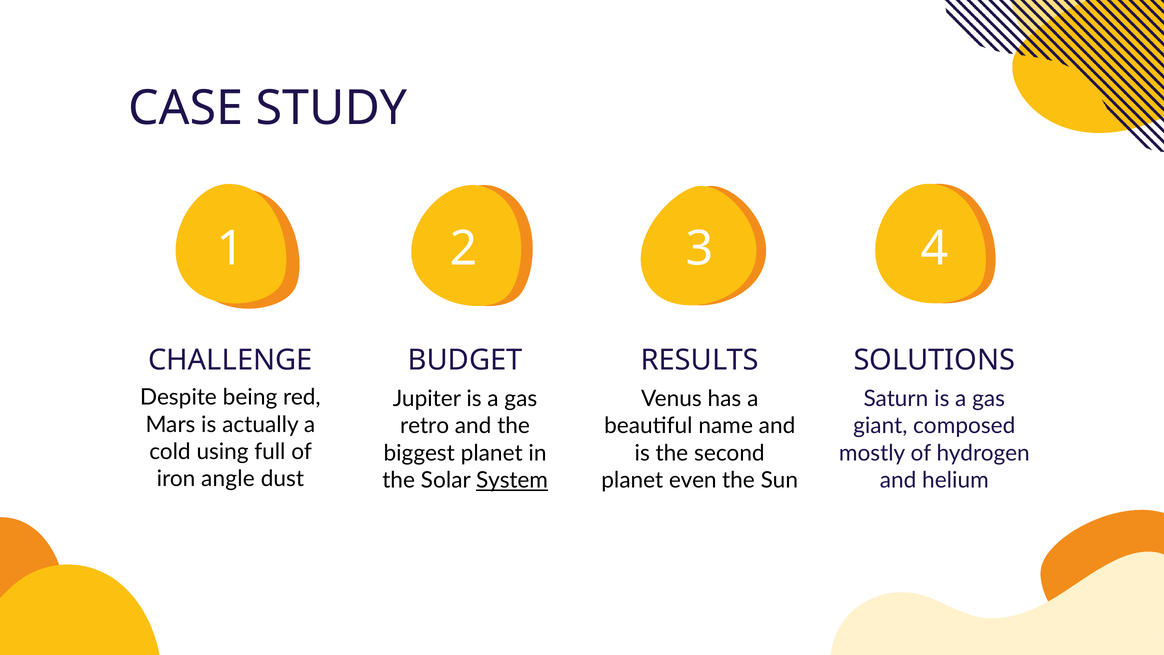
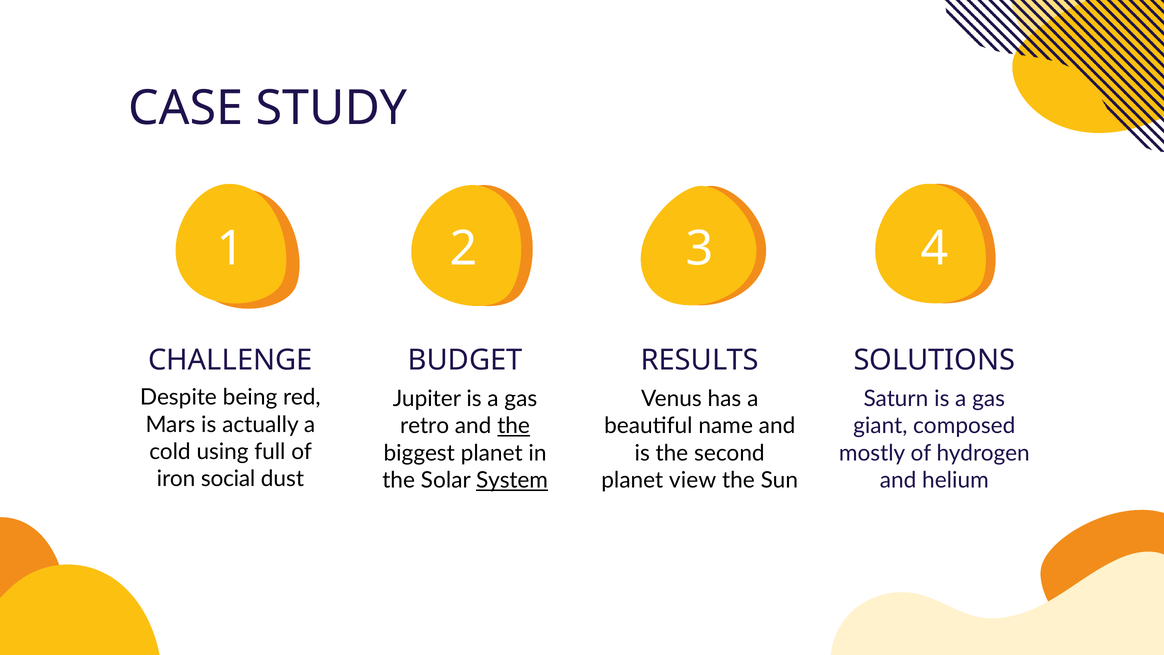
the underline: none -> present (514, 426)
angle: angle -> social (228, 479)
even: even -> view (693, 480)
